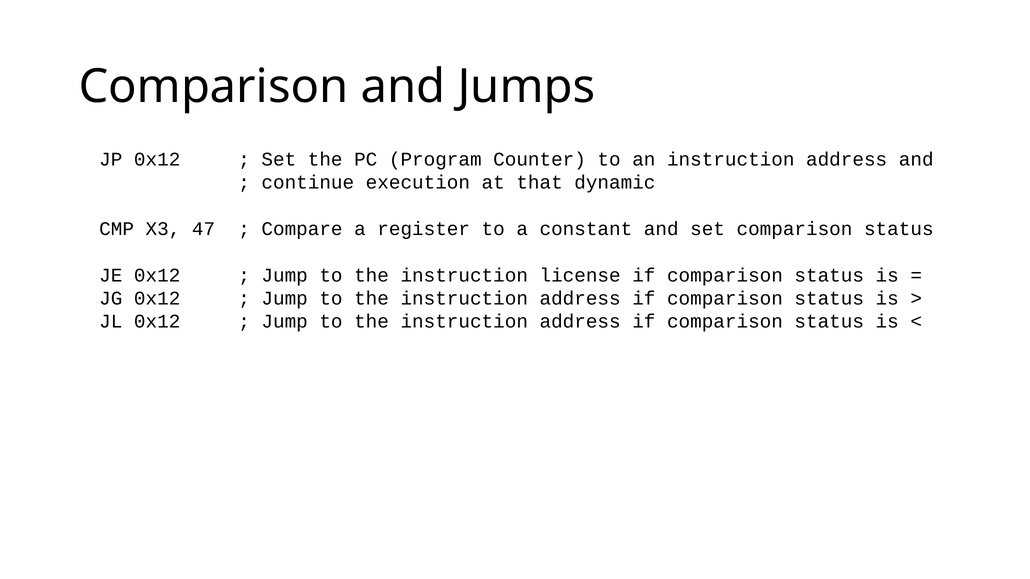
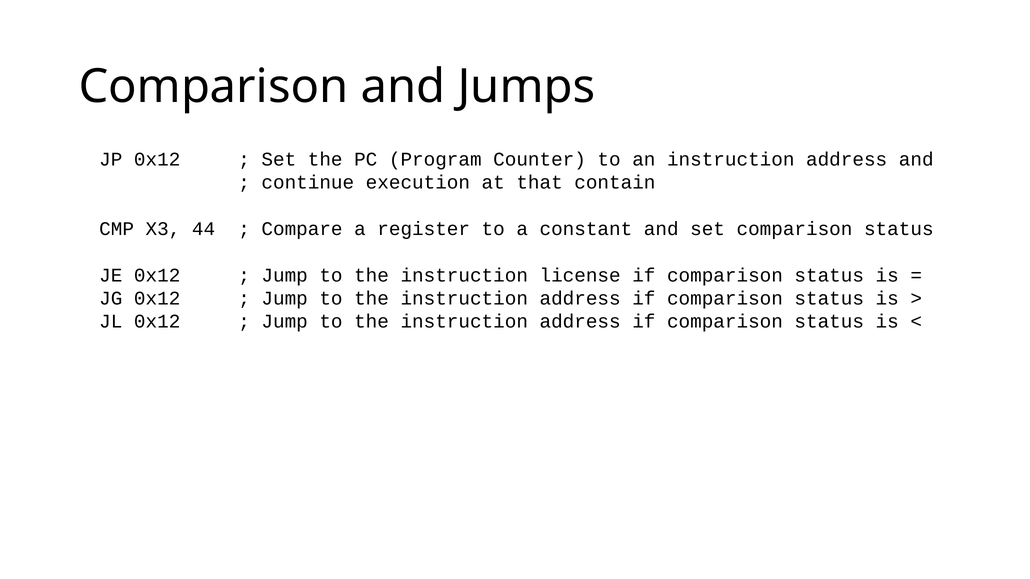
dynamic: dynamic -> contain (615, 183)
47: 47 -> 44 (204, 229)
